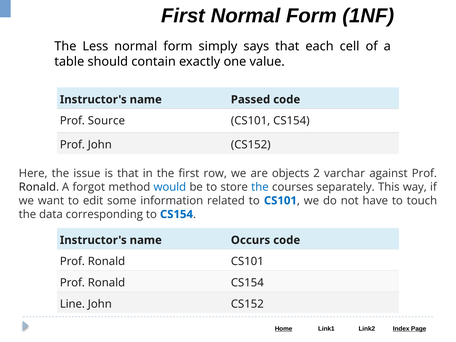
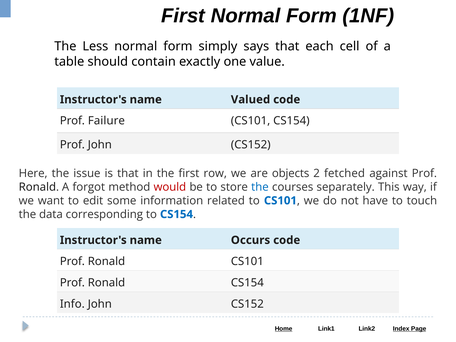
Passed: Passed -> Valued (251, 100)
Source: Source -> Failure (106, 121)
varchar: varchar -> fetched (345, 173)
would colour: blue -> red (170, 187)
Line: Line -> Info (72, 304)
